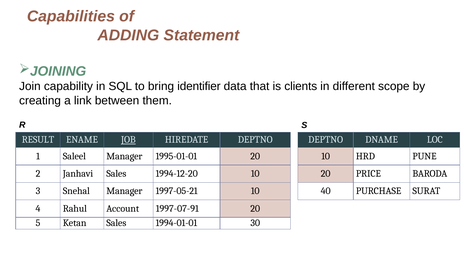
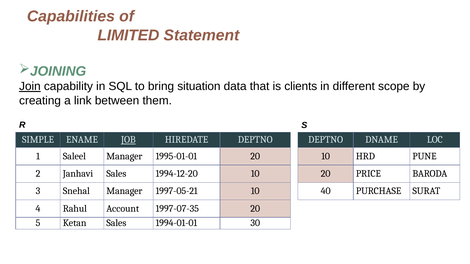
ADDING: ADDING -> LIMITED (128, 35)
Join underline: none -> present (30, 87)
identifier: identifier -> situation (199, 87)
RESULT: RESULT -> SIMPLE (38, 140)
1997-07-91: 1997-07-91 -> 1997-07-35 (177, 209)
